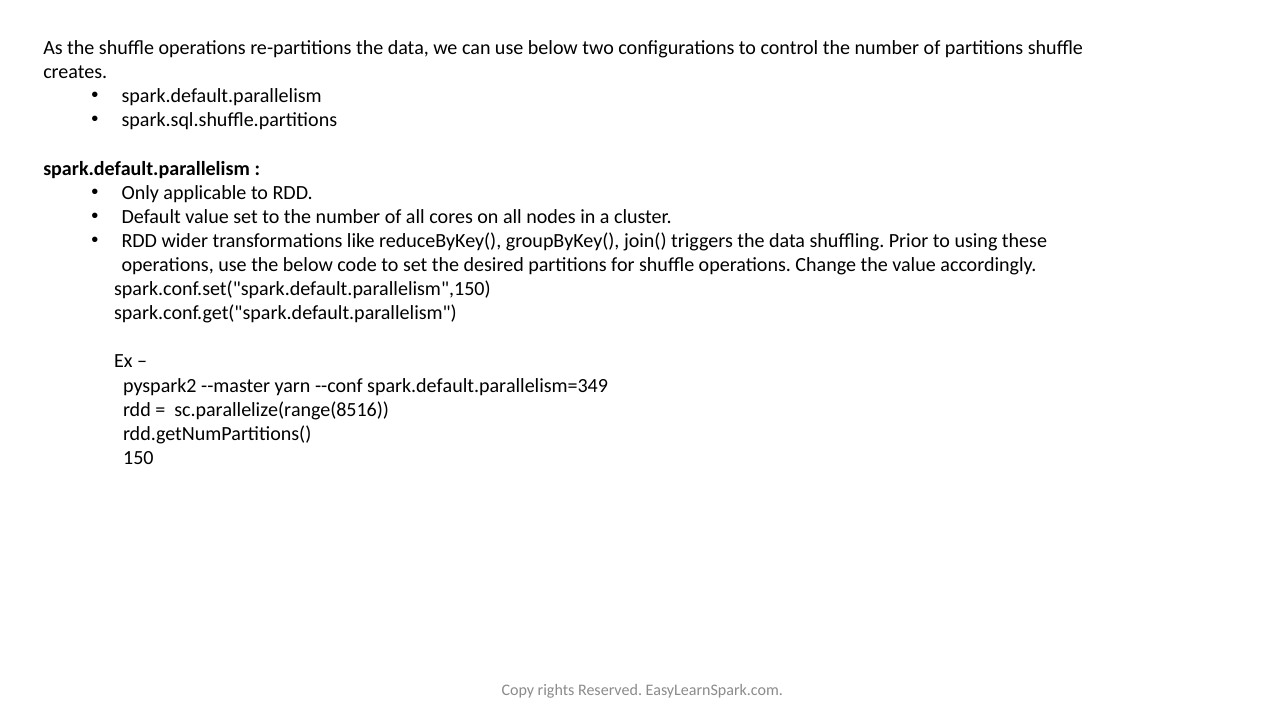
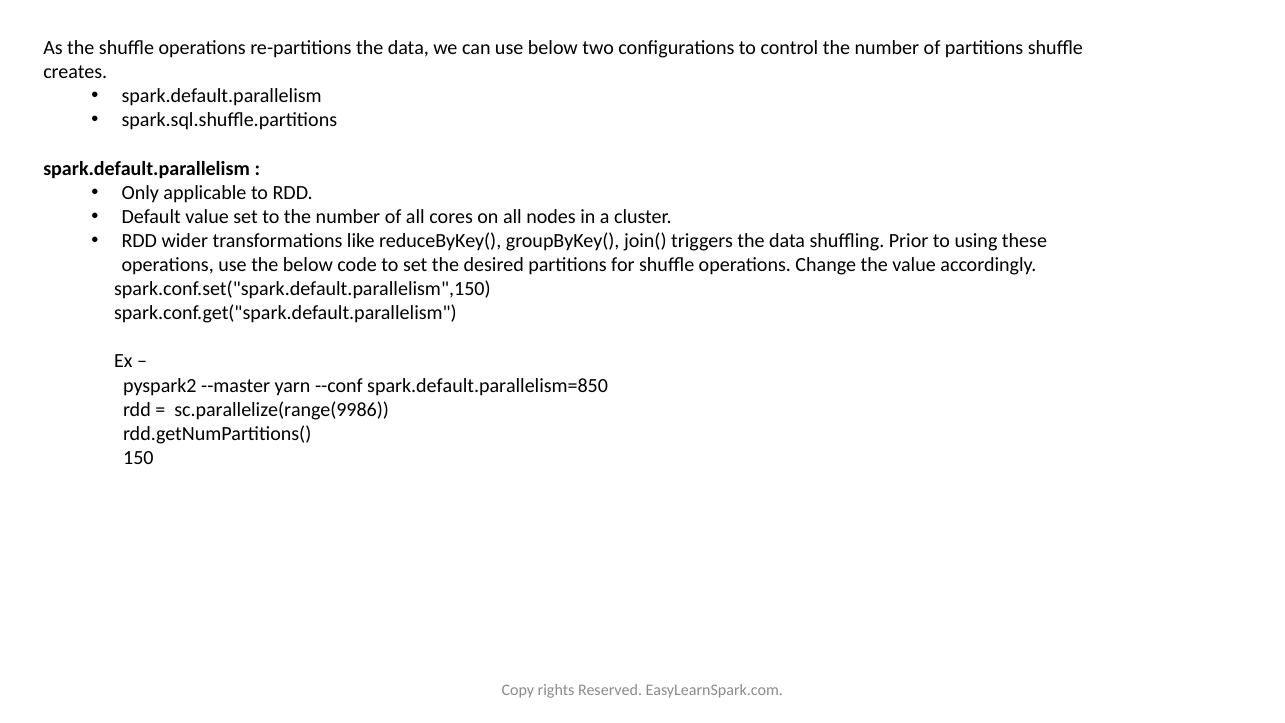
spark.default.parallelism=349: spark.default.parallelism=349 -> spark.default.parallelism=850 (488, 385)
sc.parallelize(range(8516: sc.parallelize(range(8516 -> sc.parallelize(range(9986 (282, 409)
